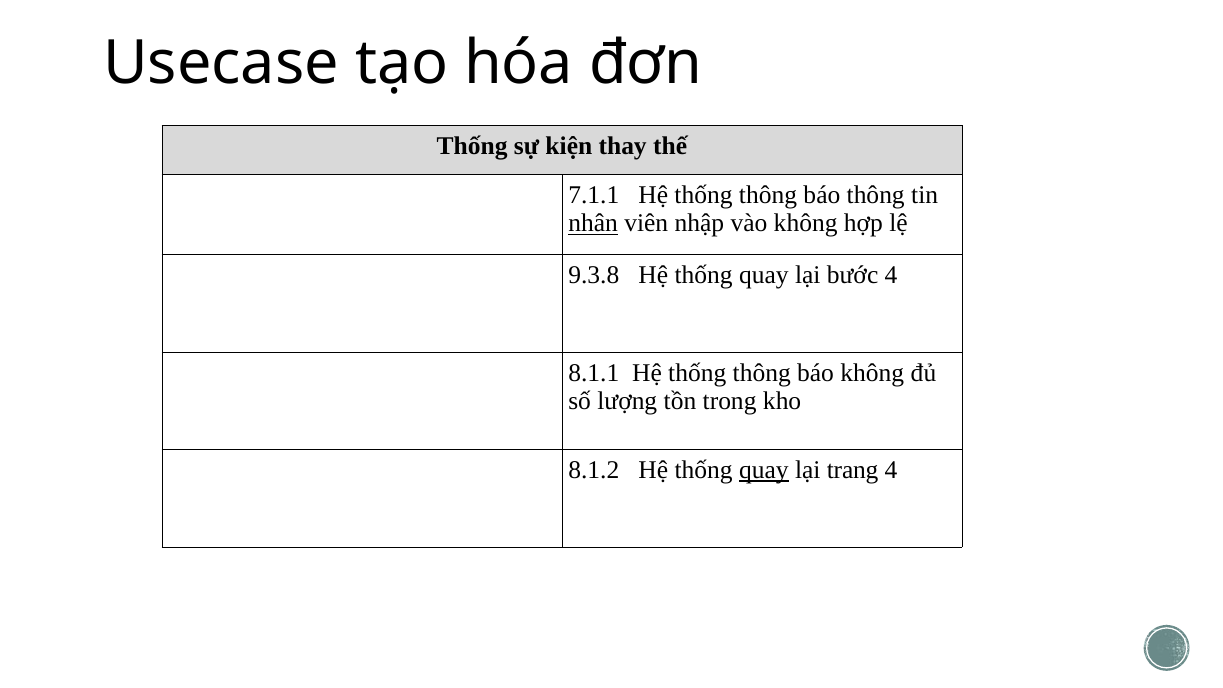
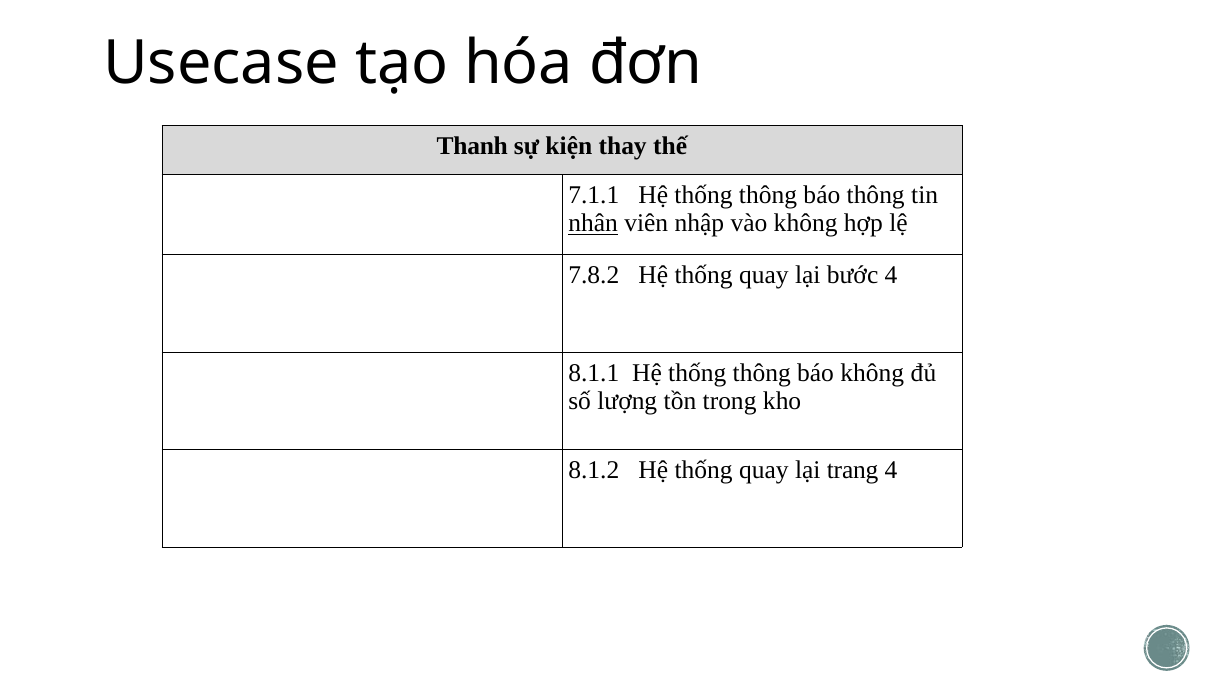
Thống: Thống -> Thanh (472, 146)
9.3.8: 9.3.8 -> 7.8.2 (594, 275)
quay underline: present -> none (764, 470)
